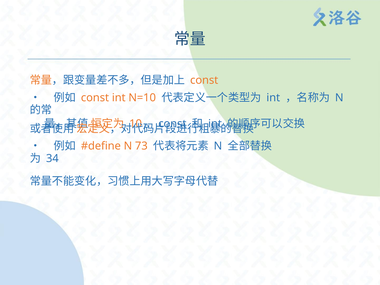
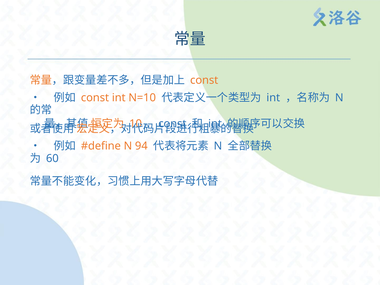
73: 73 -> 94 (141, 146)
34: 34 -> 60 (52, 158)
